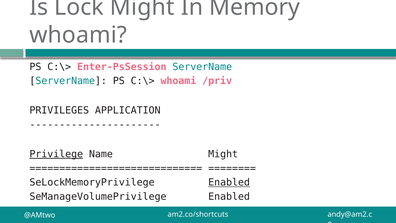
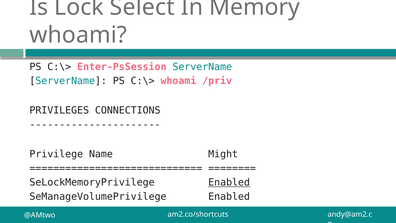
Lock Might: Might -> Select (142, 7)
APPLICATION: APPLICATION -> CONNECTIONS (128, 110)
Privilege underline: present -> none (56, 154)
